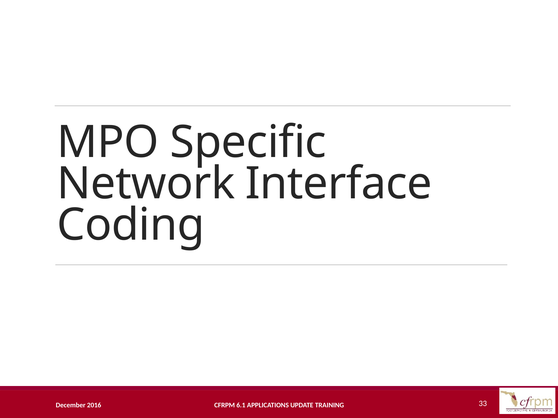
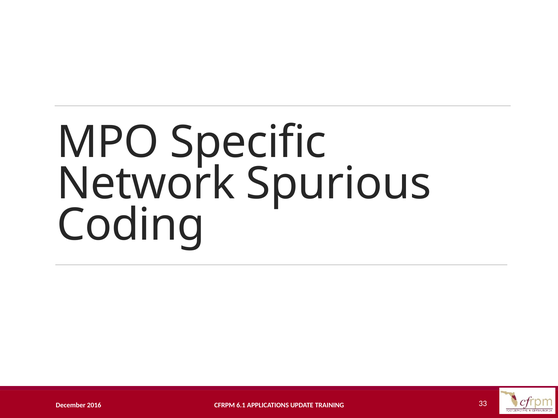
Interface: Interface -> Spurious (339, 184)
